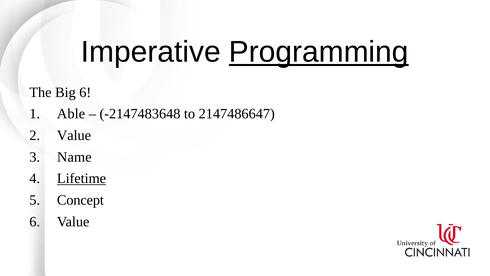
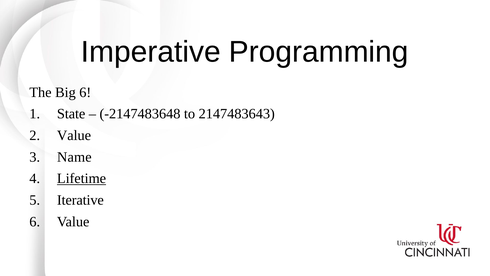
Programming underline: present -> none (319, 52)
Able: Able -> State (71, 114)
2147486647: 2147486647 -> 2147483643 (237, 114)
Concept: Concept -> Iterative (80, 200)
